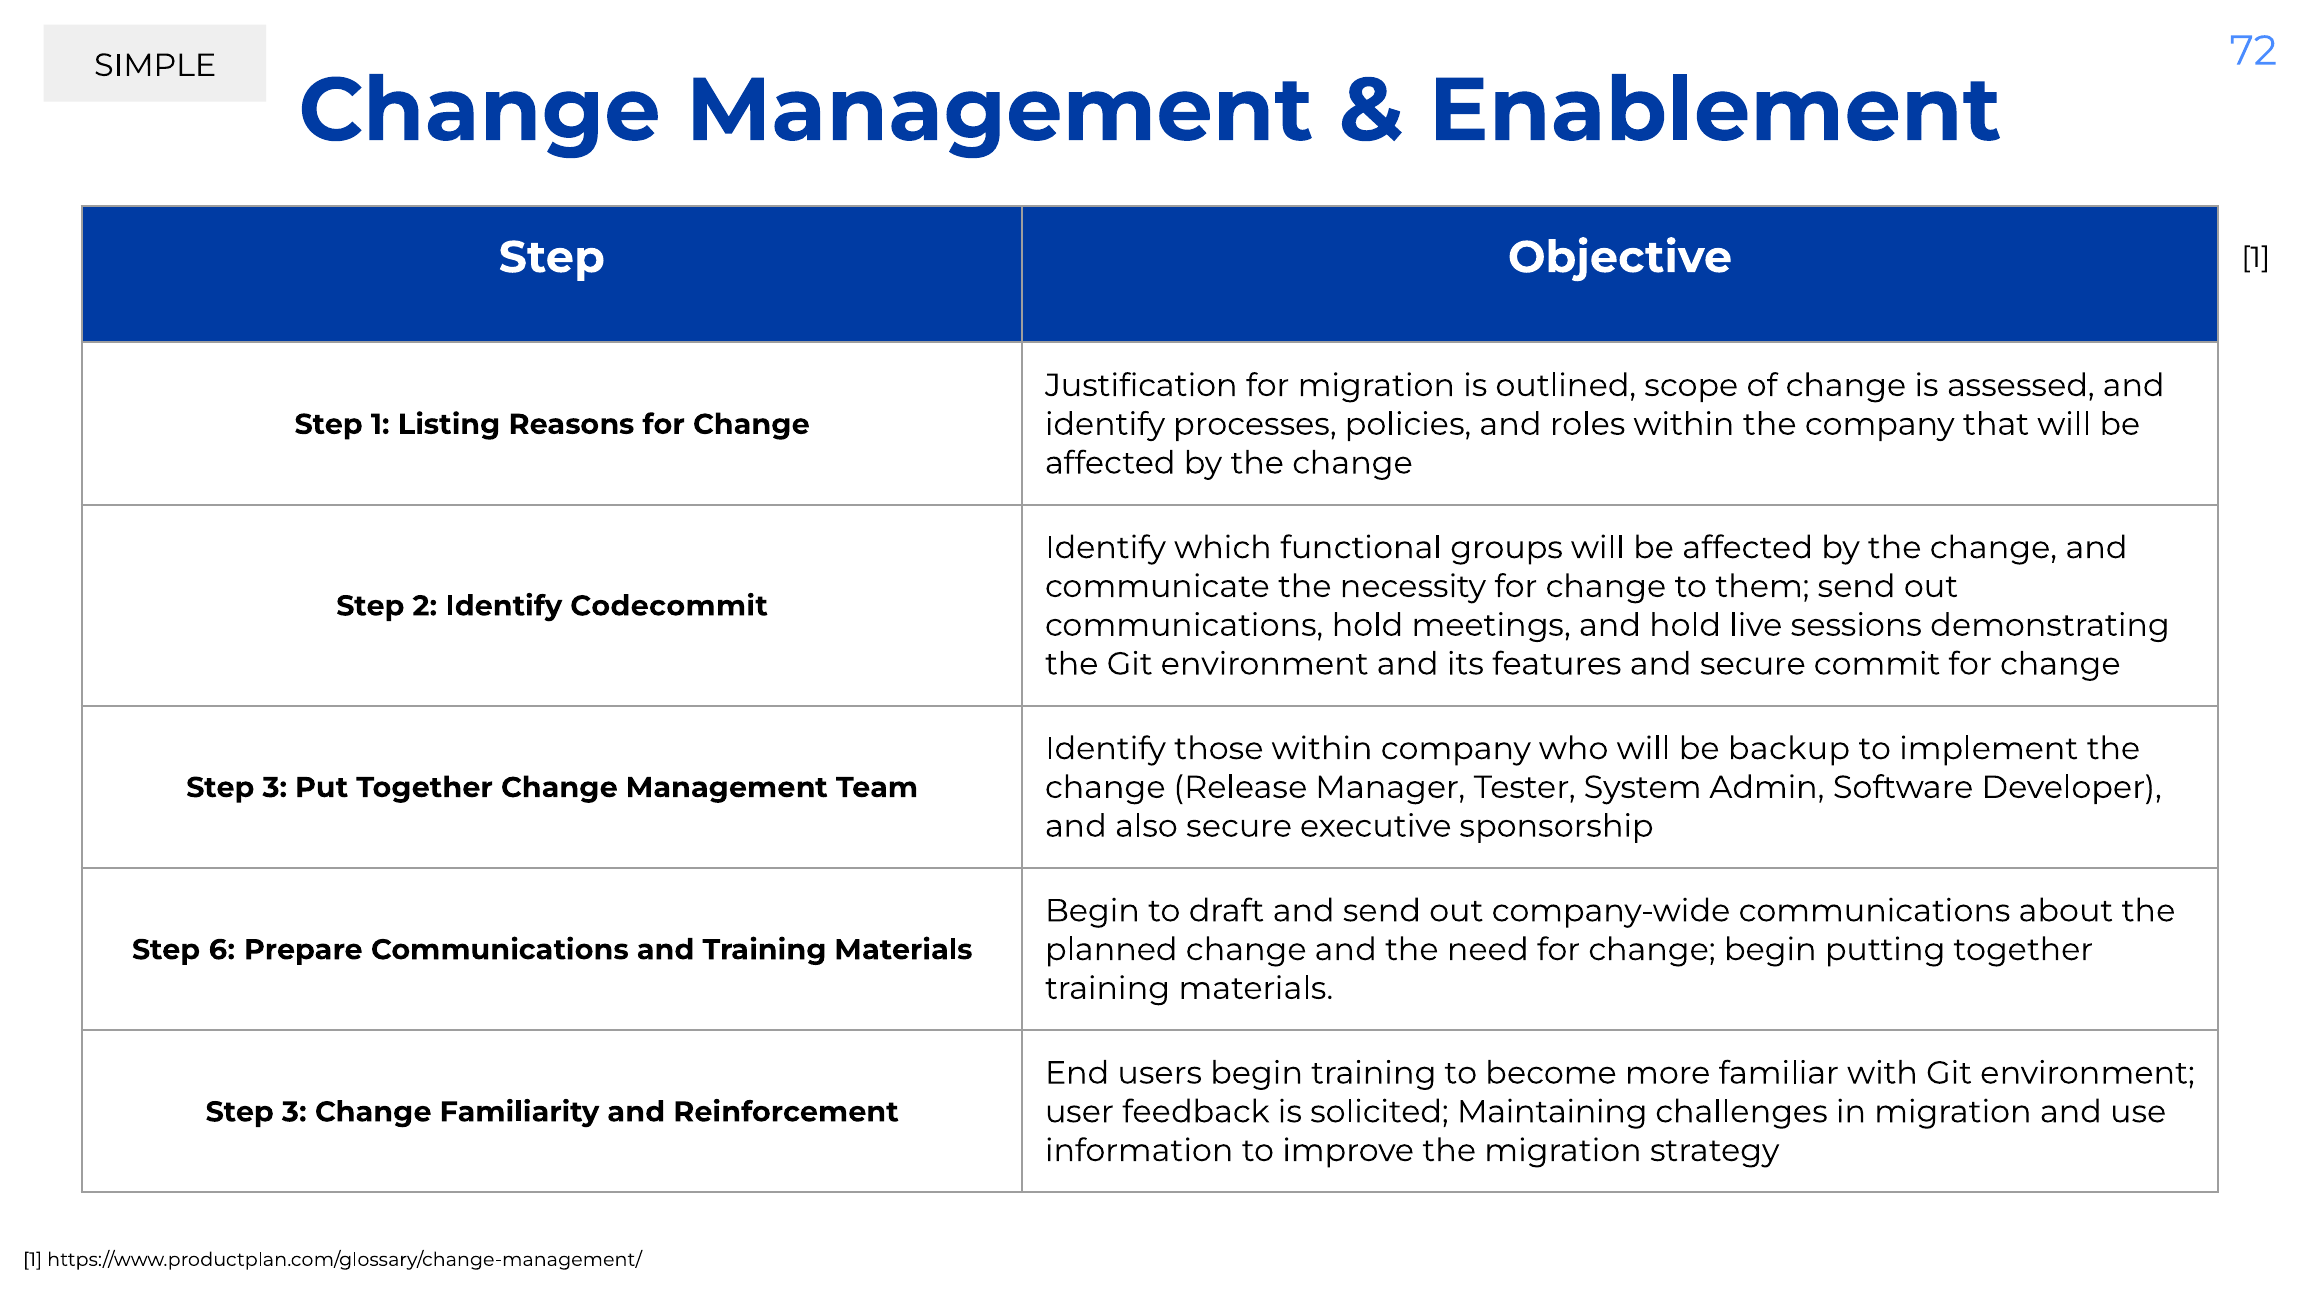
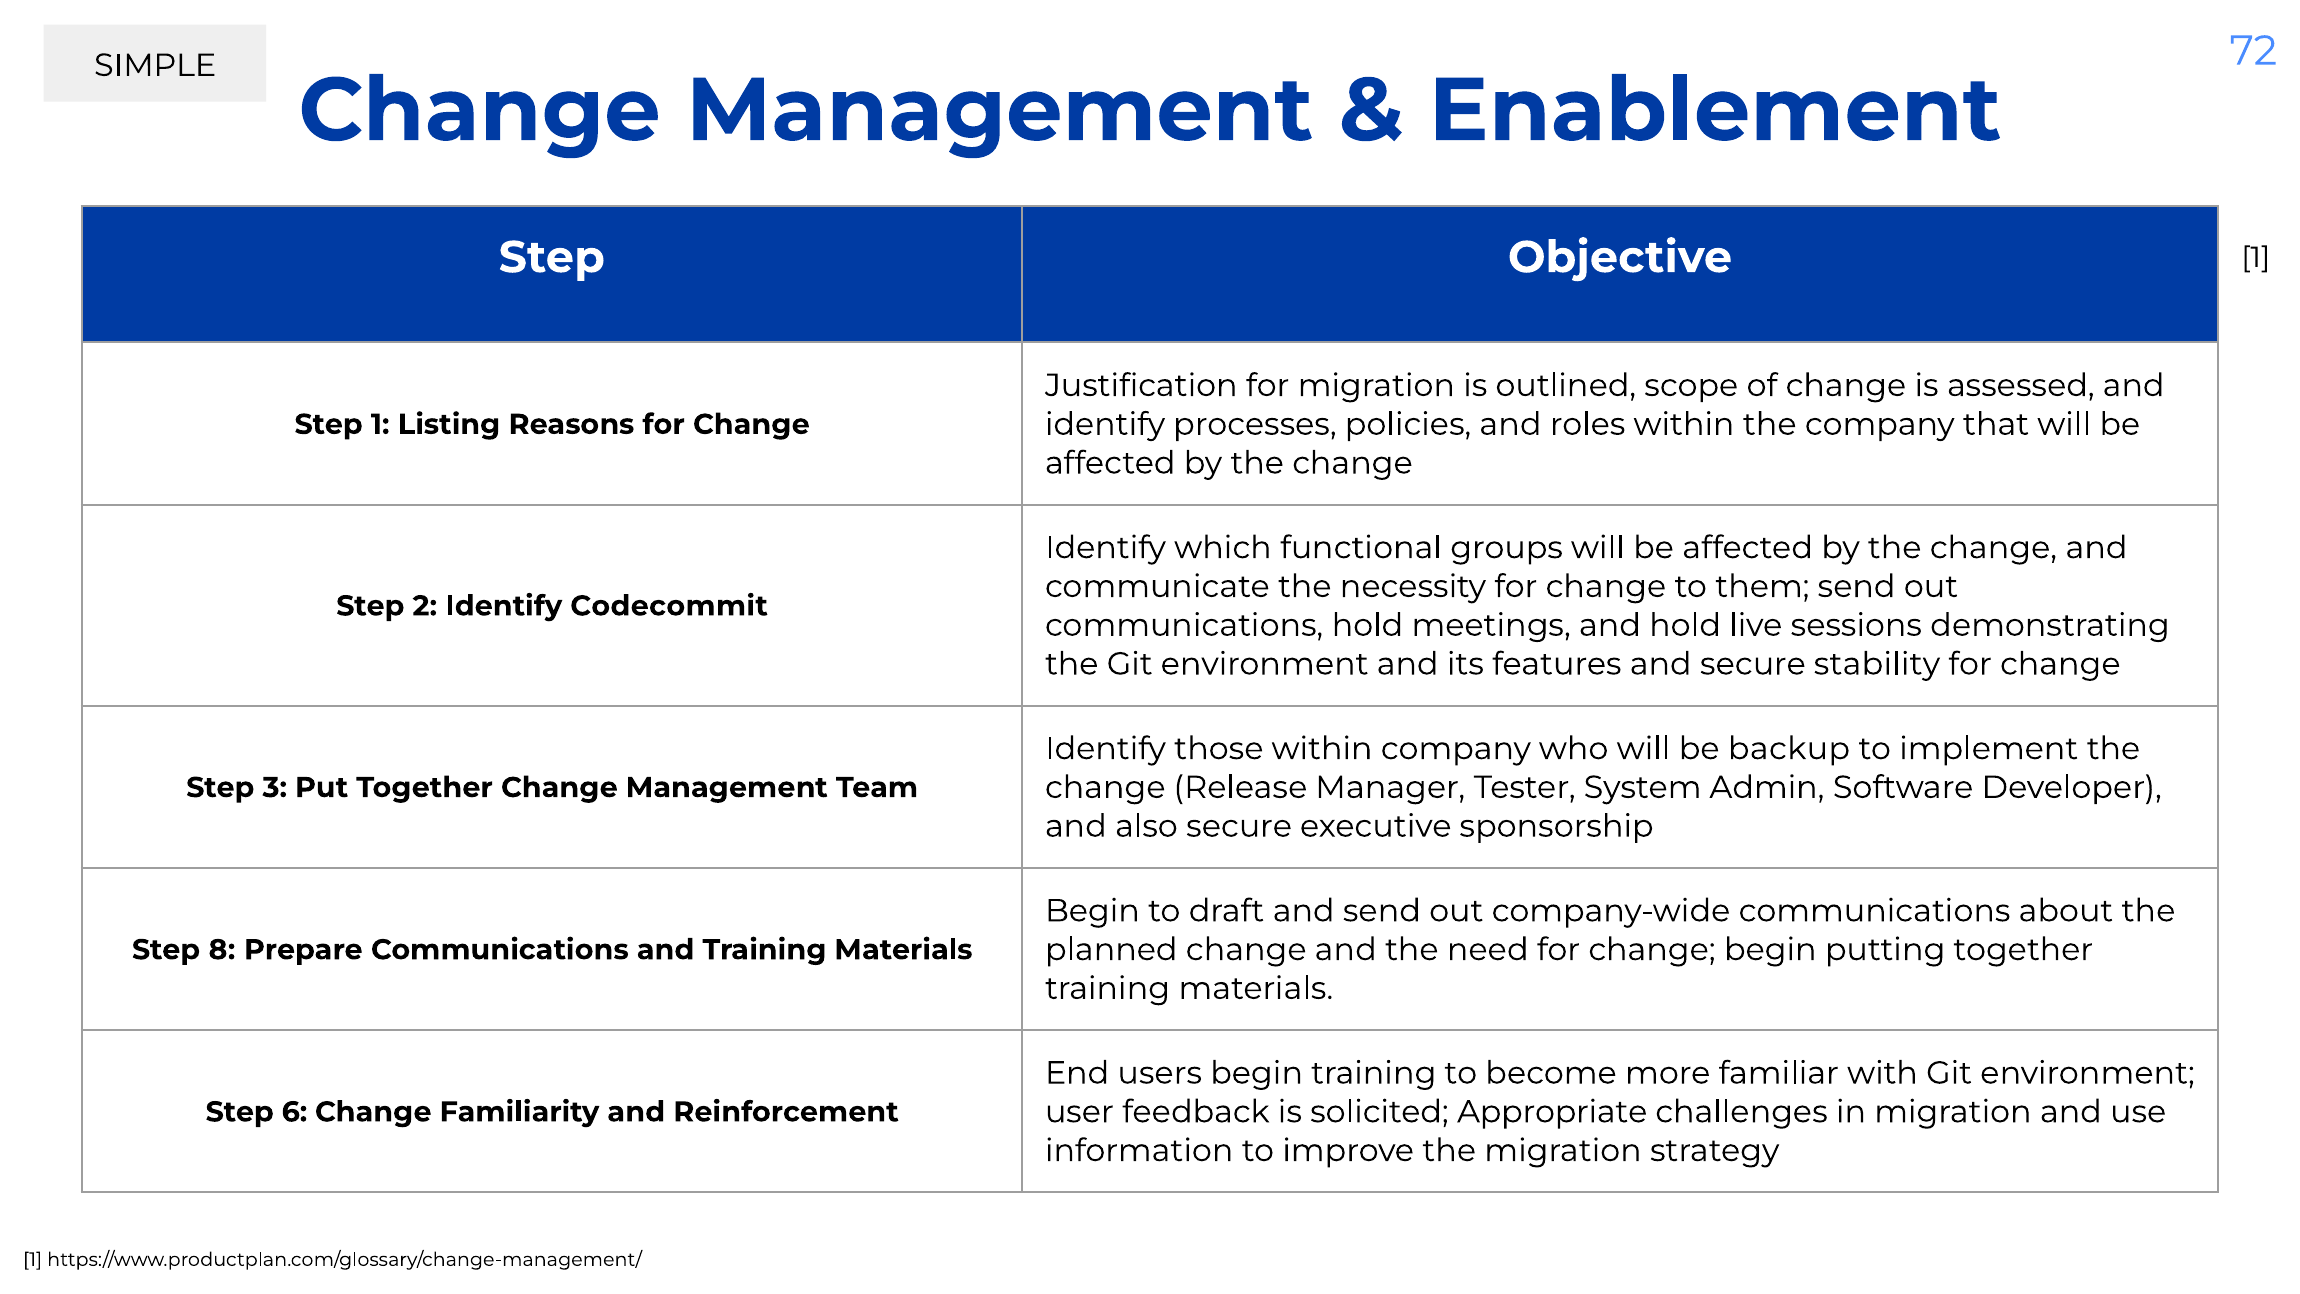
commit: commit -> stability (1877, 664)
6: 6 -> 8 (222, 950)
Maintaining: Maintaining -> Appropriate (1552, 1112)
3: 3 -> 6 (294, 1112)
